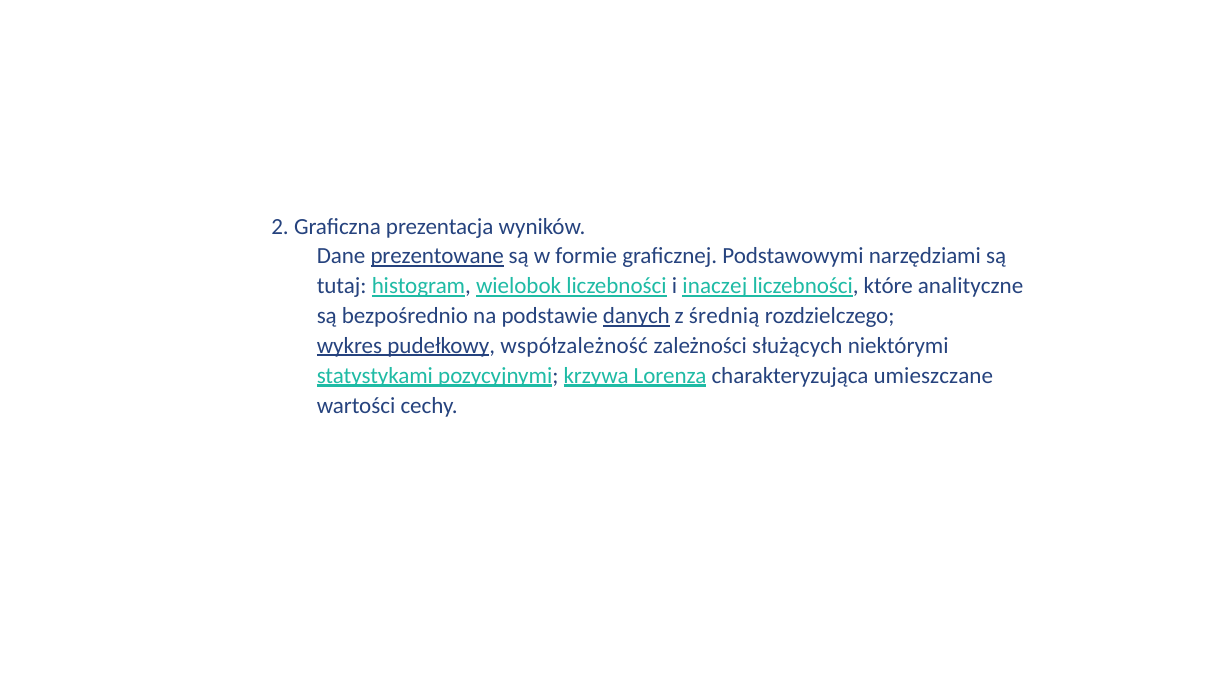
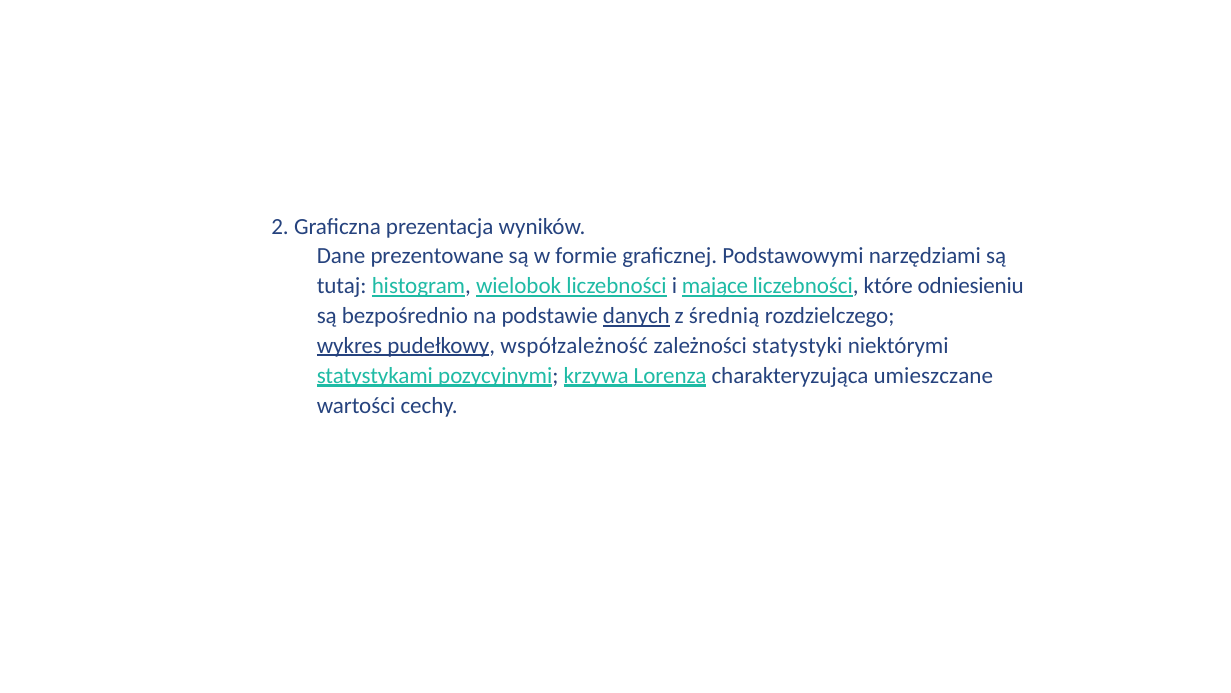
prezentowane underline: present -> none (437, 256)
inaczej: inaczej -> mające (715, 286)
analityczne: analityczne -> odniesieniu (971, 286)
służących: służących -> statystyki (797, 345)
